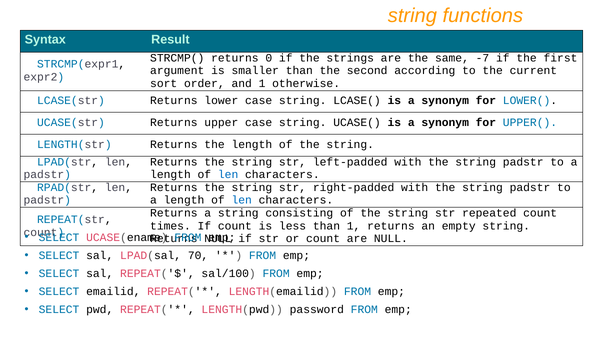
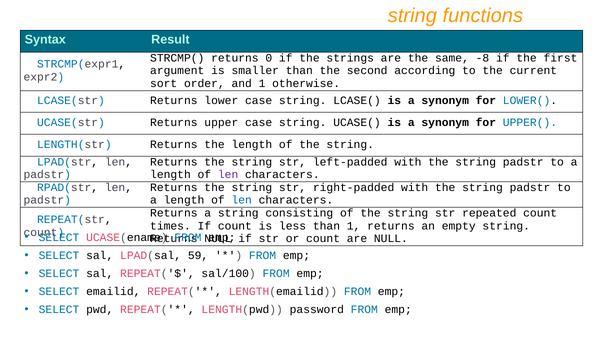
-7: -7 -> -8 (482, 58)
len colour: blue -> purple (228, 175)
70: 70 -> 59 (198, 256)
